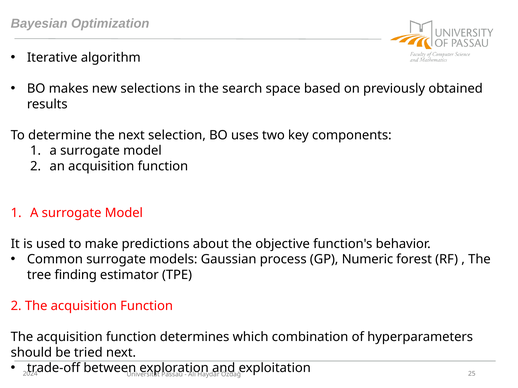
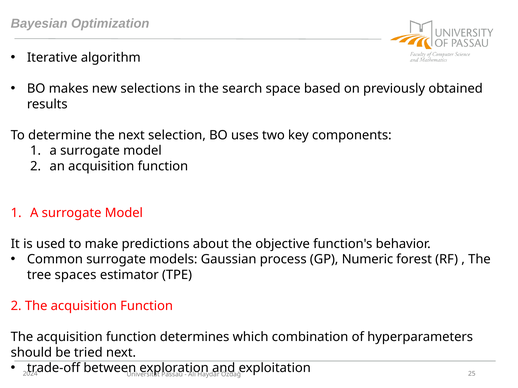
finding: finding -> spaces (76, 275)
